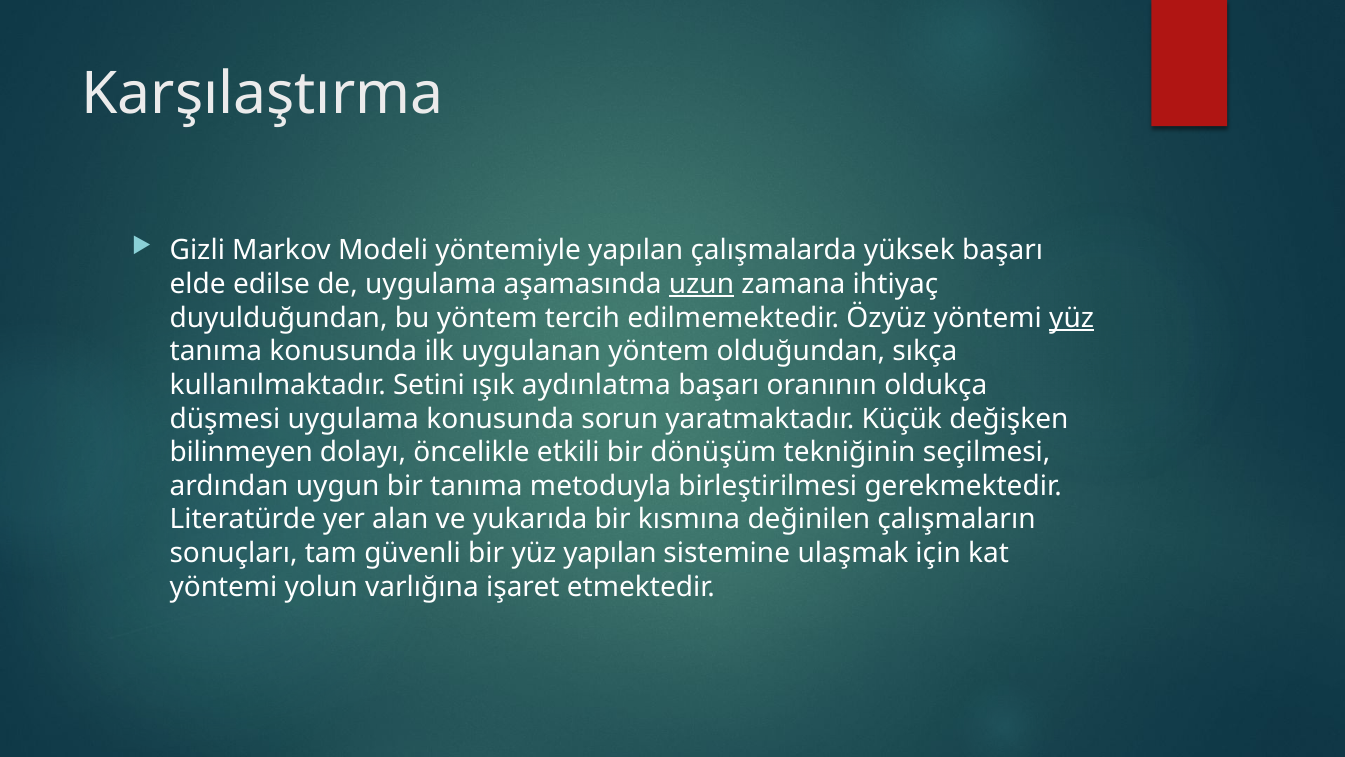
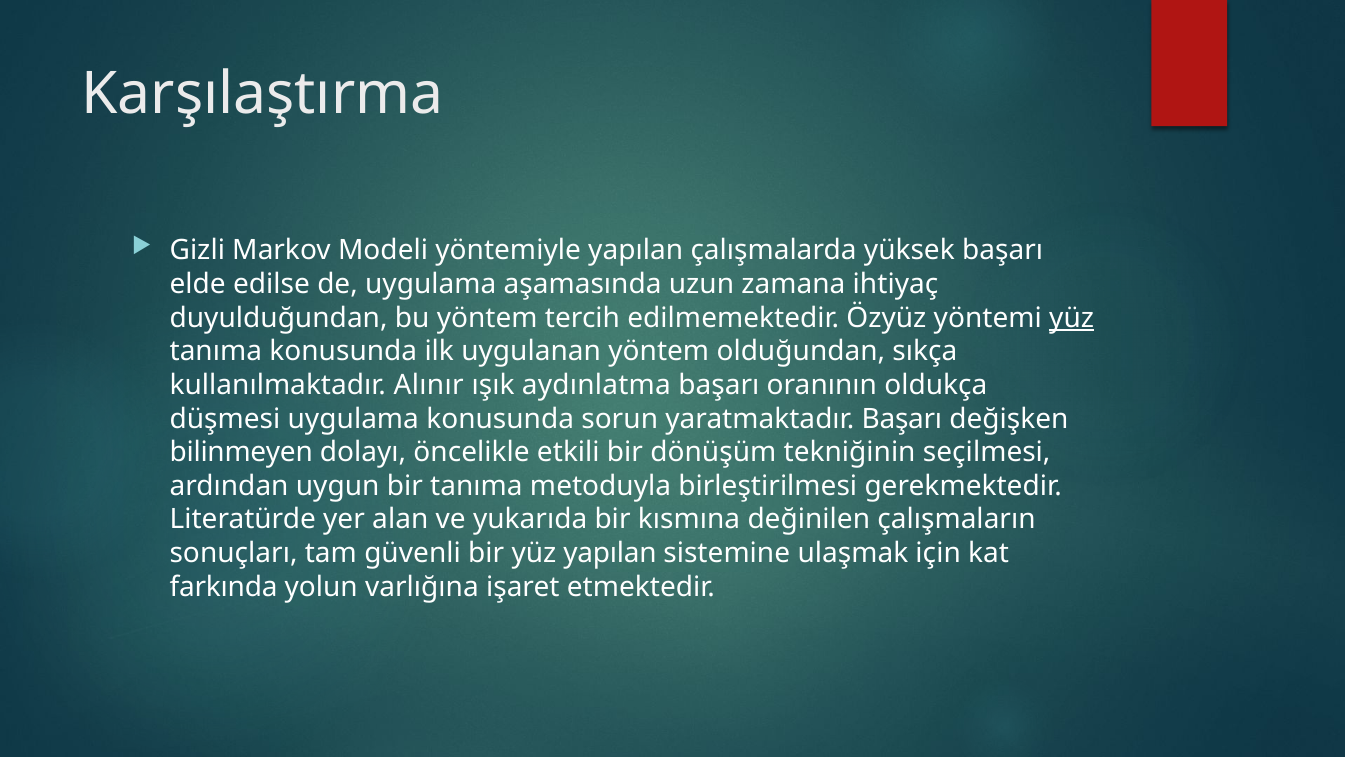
uzun underline: present -> none (701, 284)
Setini: Setini -> Alınır (429, 385)
yaratmaktadır Küçük: Küçük -> Başarı (902, 419)
yöntemi: yöntemi -> farkında (224, 587)
